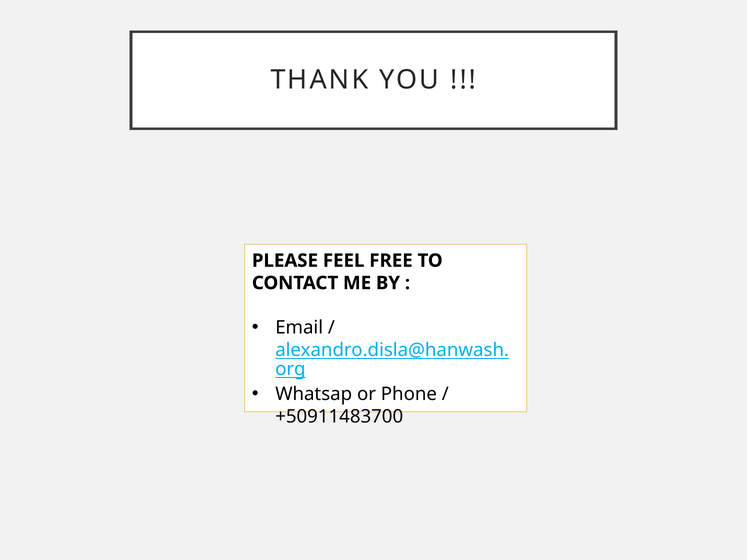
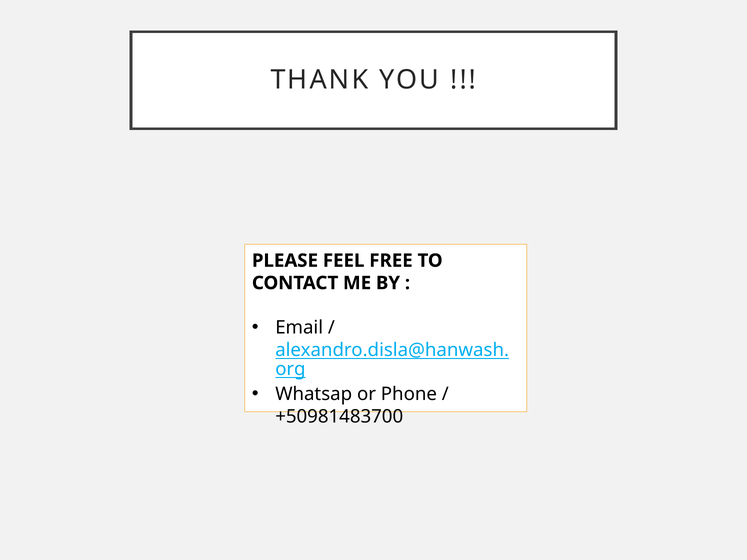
+50911483700: +50911483700 -> +50981483700 (339, 417)
